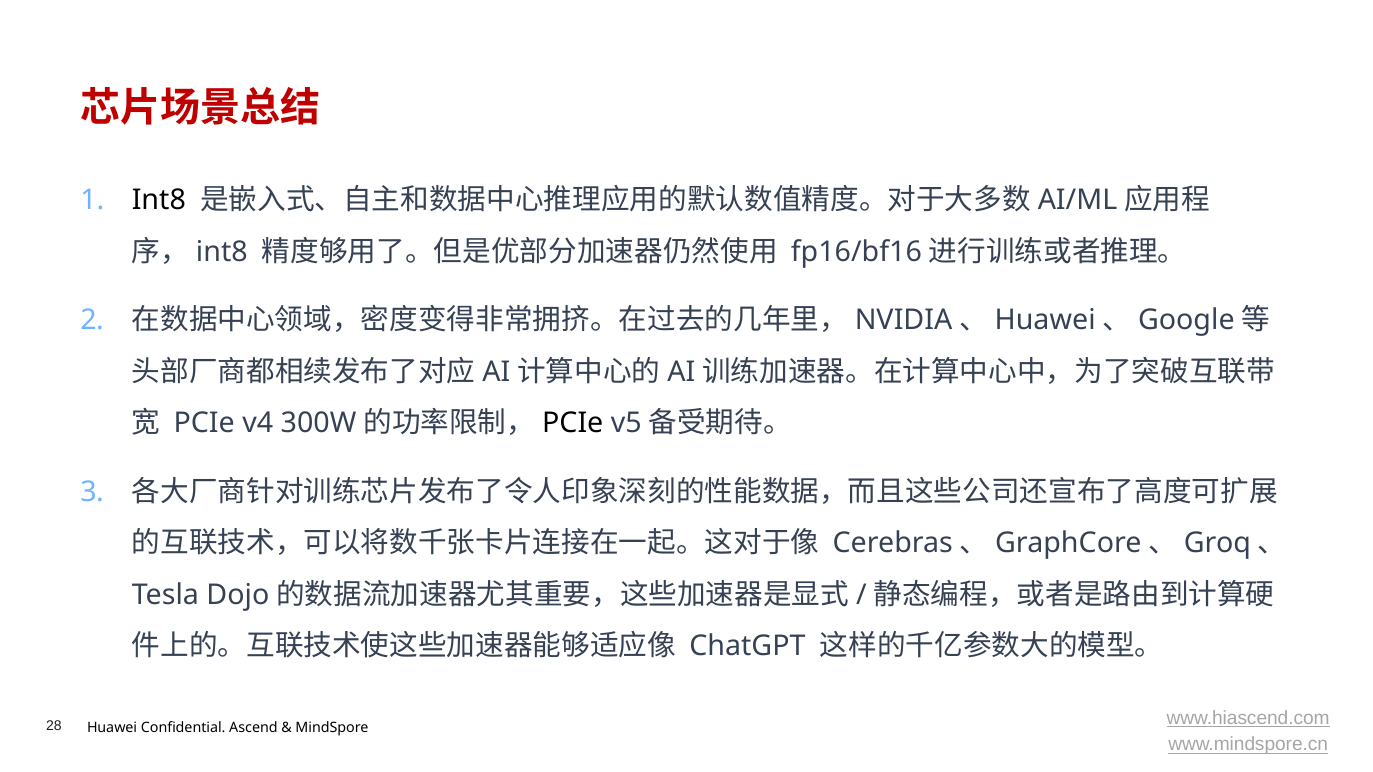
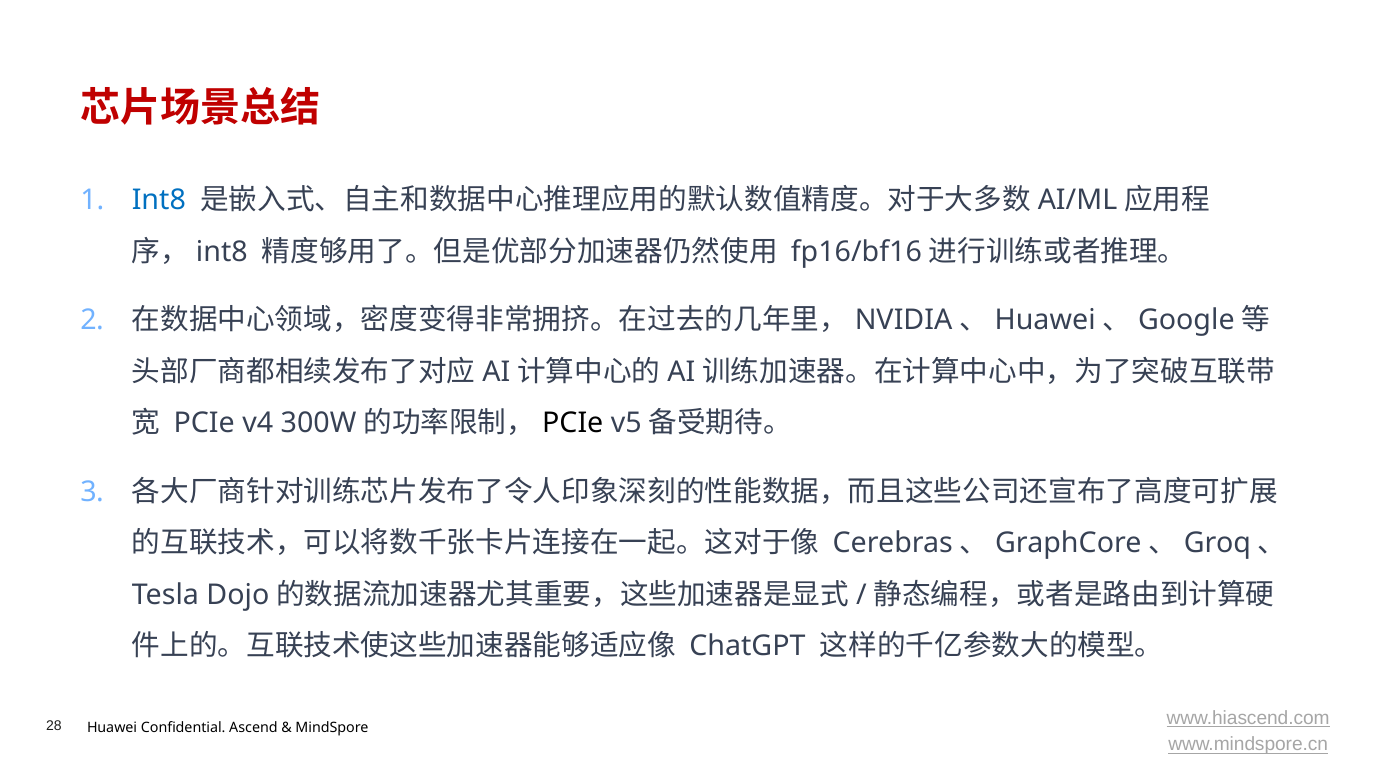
Int8 colour: black -> blue (159, 200)
